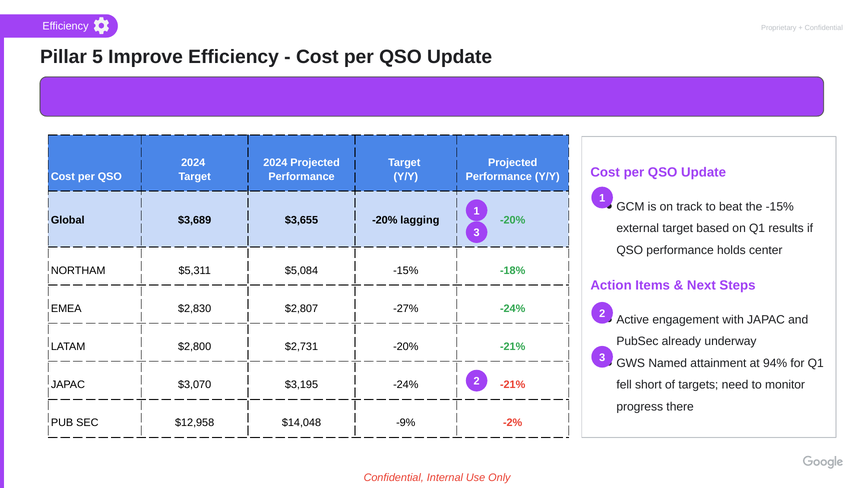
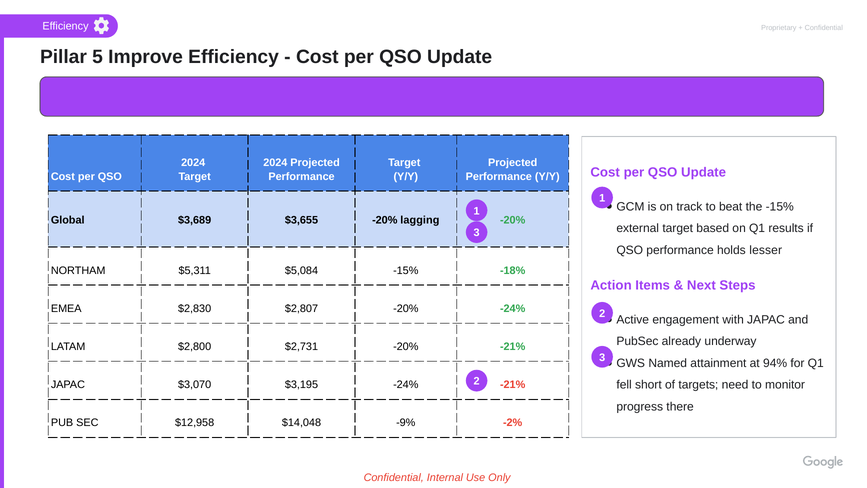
center: center -> lesser (766, 250)
$2,807 -27%: -27% -> -20% (406, 308)
